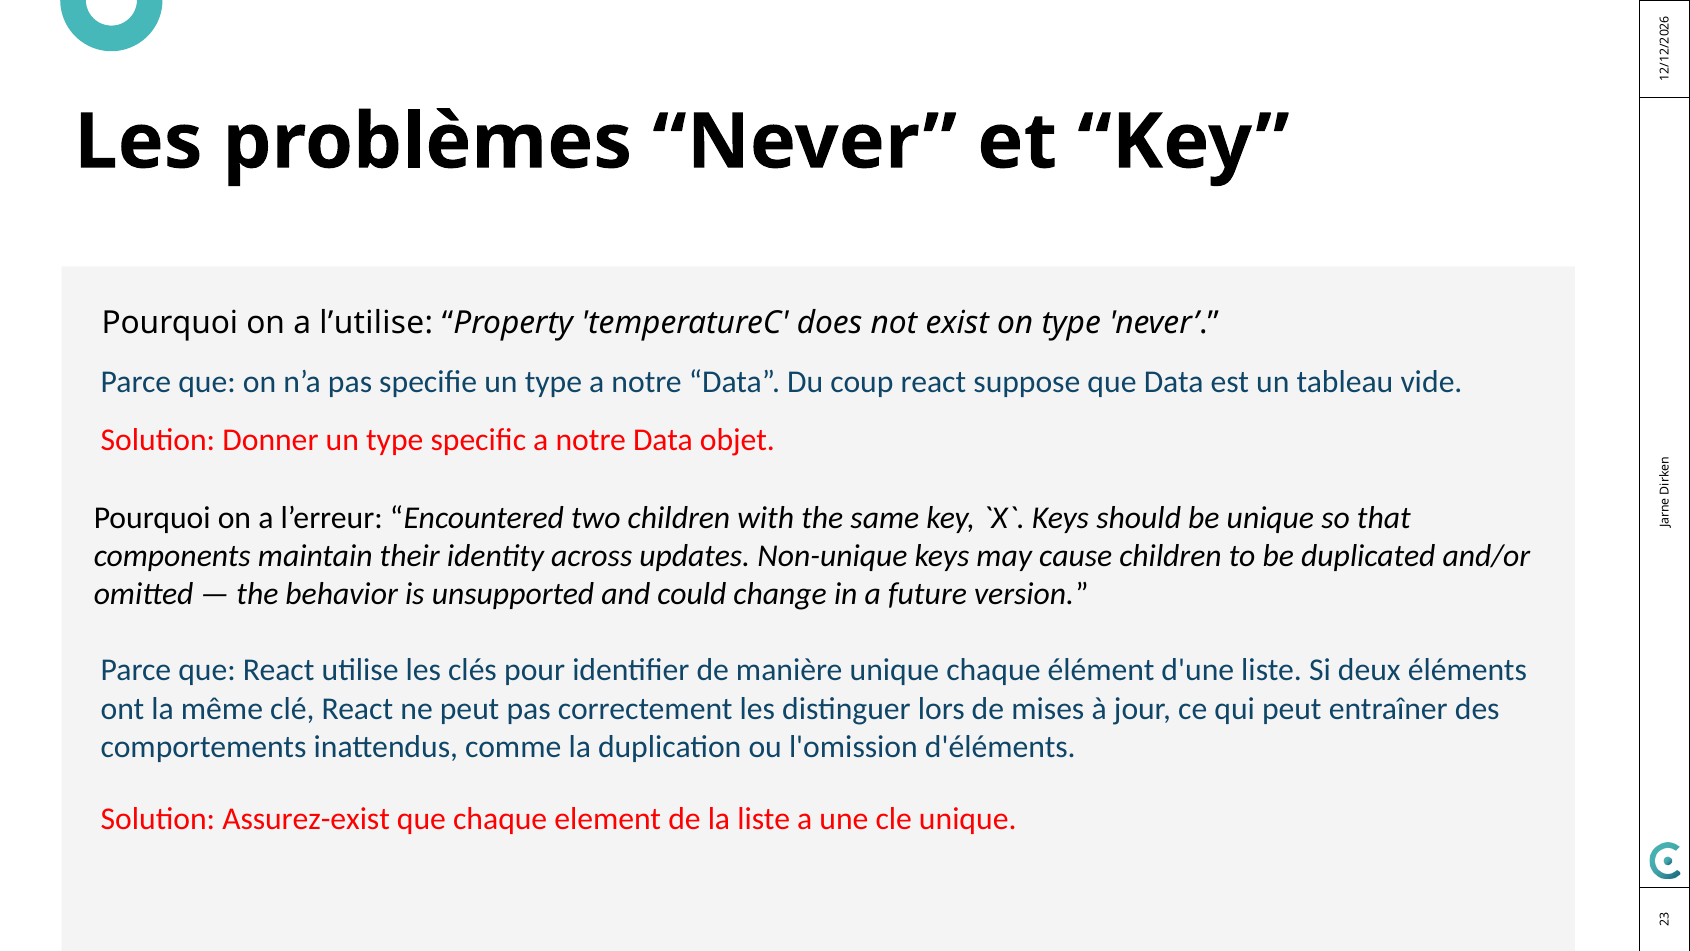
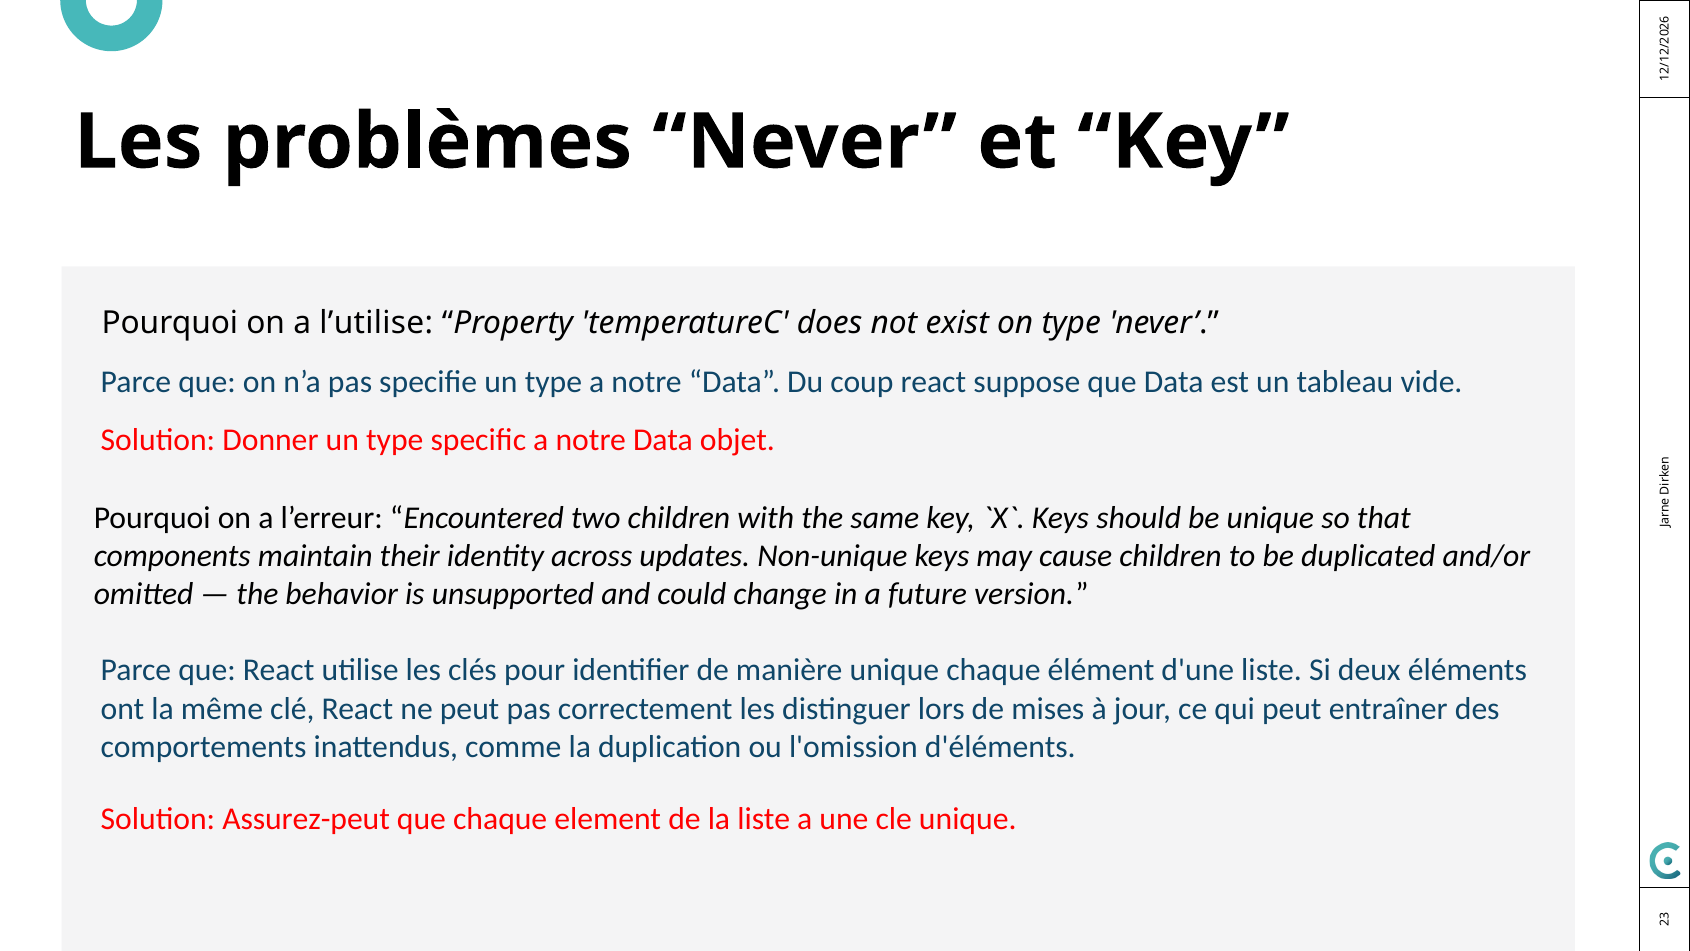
Assurez-exist: Assurez-exist -> Assurez-peut (306, 819)
